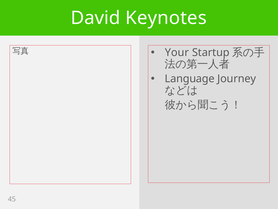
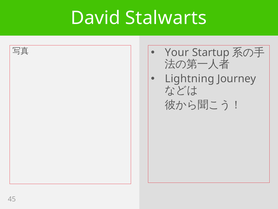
Keynotes: Keynotes -> Stalwarts (166, 18)
Language: Language -> Lightning (190, 79)
